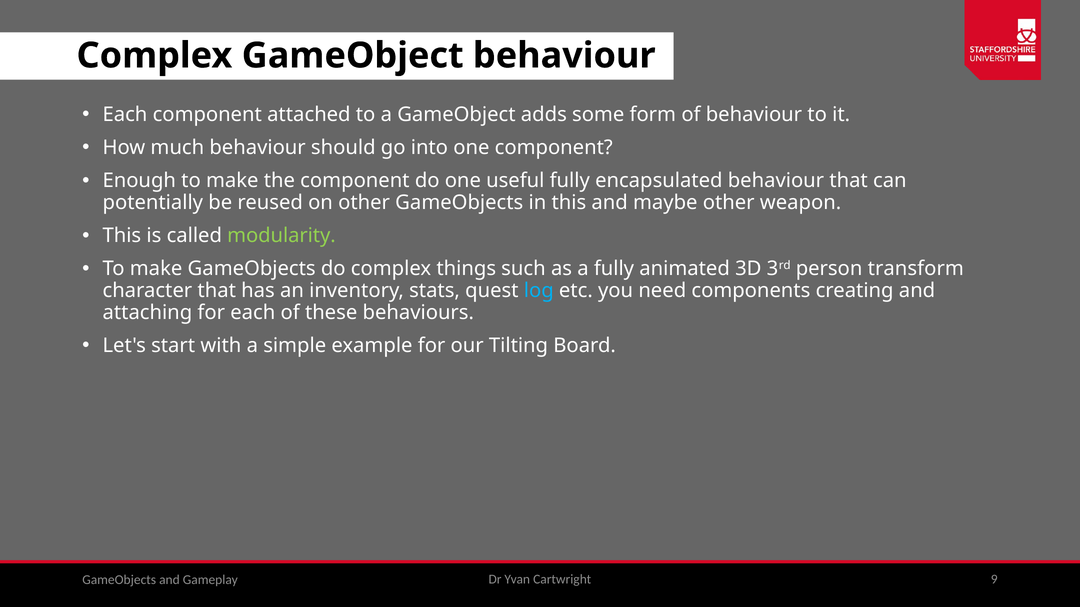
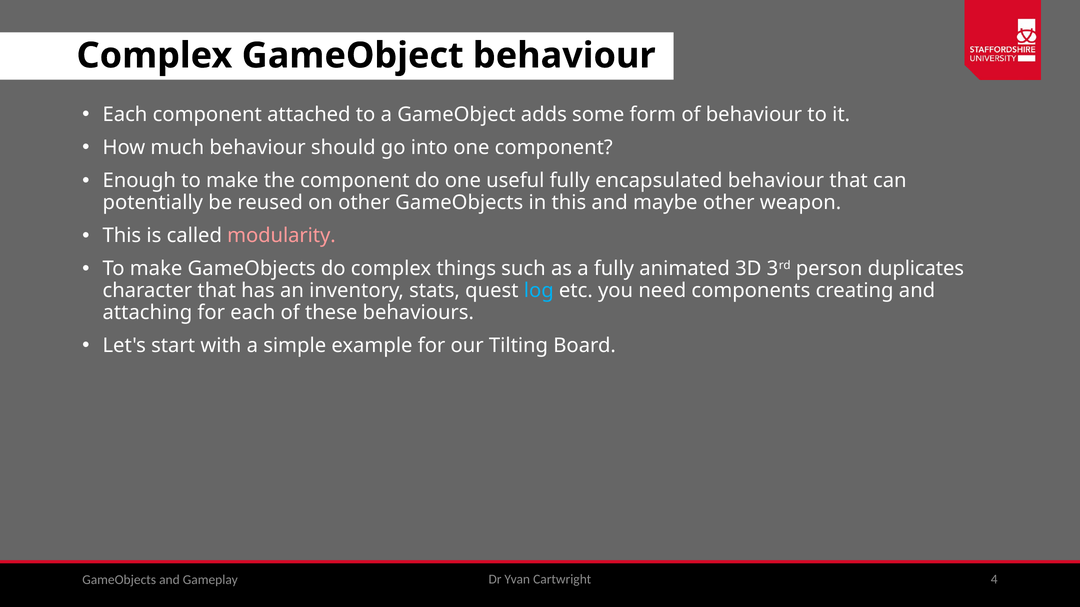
modularity colour: light green -> pink (281, 236)
transform: transform -> duplicates (916, 269)
9: 9 -> 4 (994, 580)
